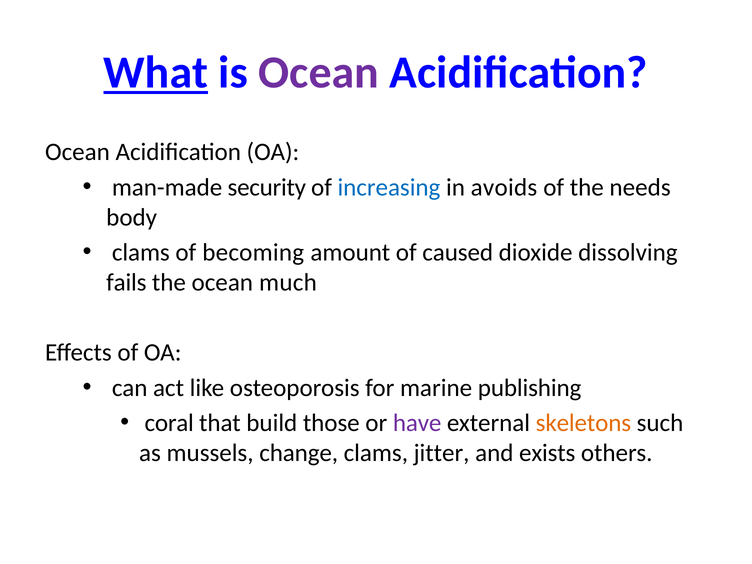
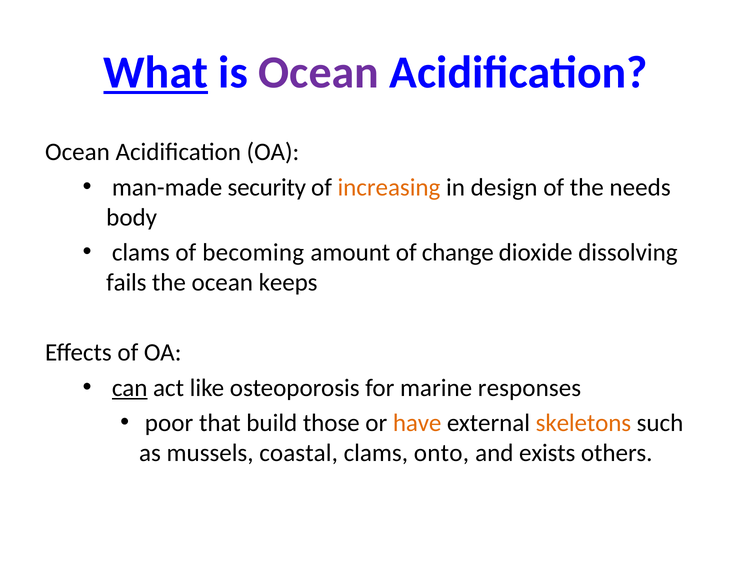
increasing colour: blue -> orange (389, 187)
avoids: avoids -> design (504, 187)
caused: caused -> change (458, 252)
much: much -> keeps (288, 282)
can underline: none -> present (130, 388)
publishing: publishing -> responses (529, 388)
coral: coral -> poor (169, 423)
have colour: purple -> orange (417, 423)
change: change -> coastal (299, 453)
jitter: jitter -> onto (441, 453)
